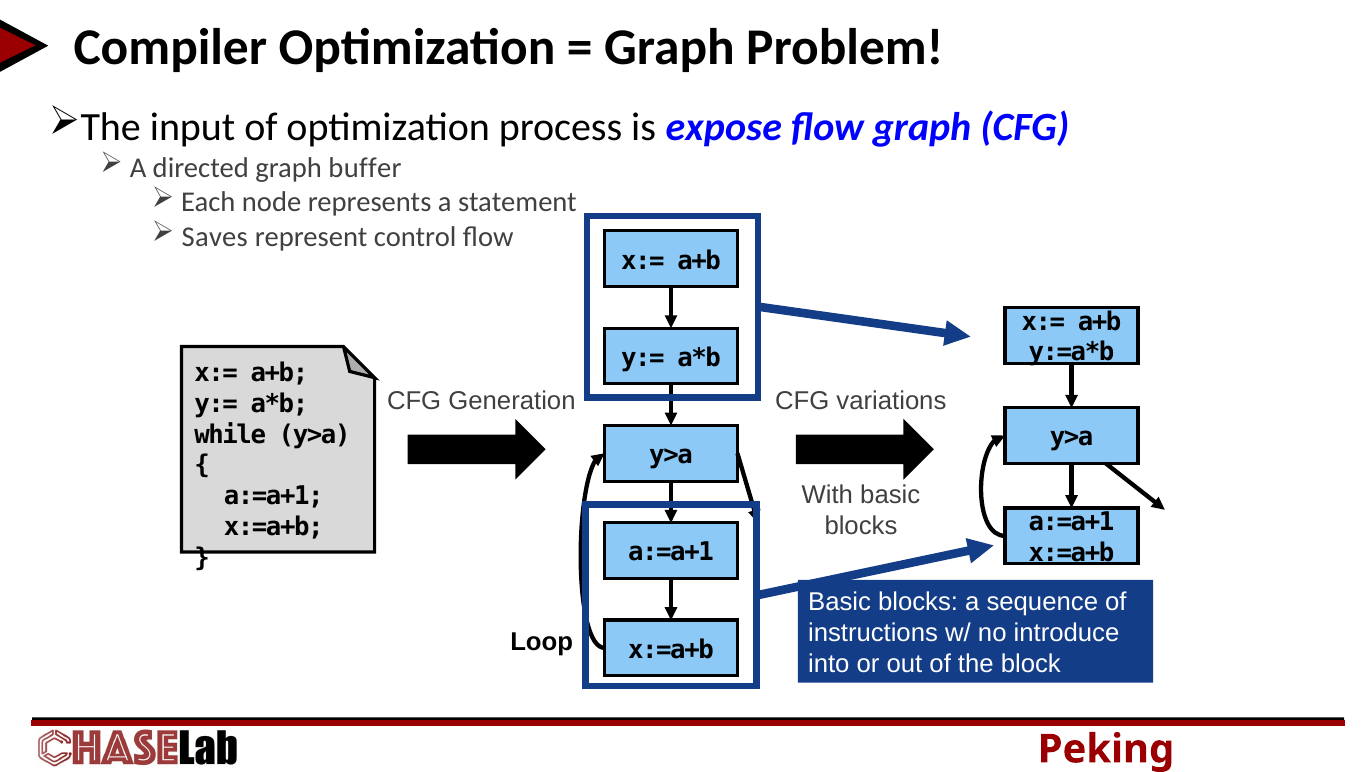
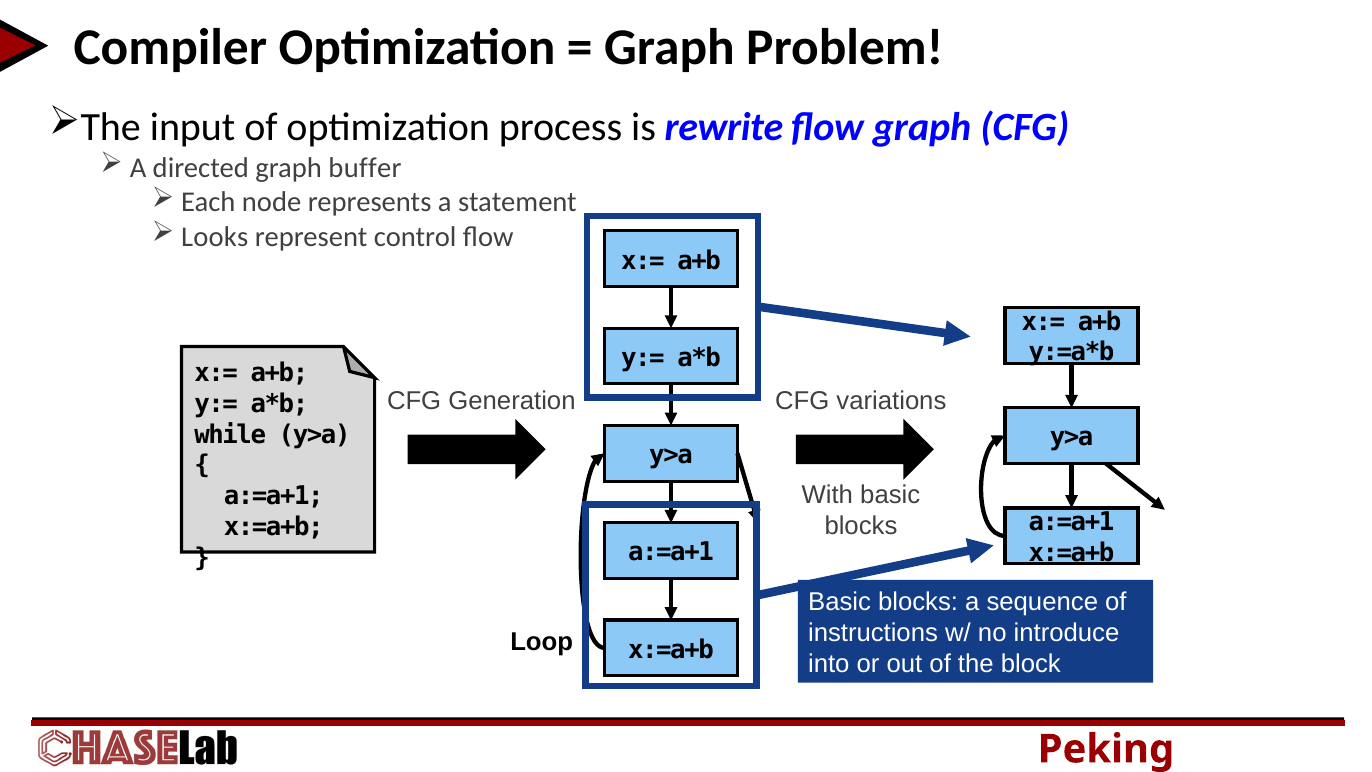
expose: expose -> rewrite (724, 128)
Saves: Saves -> Looks (215, 237)
